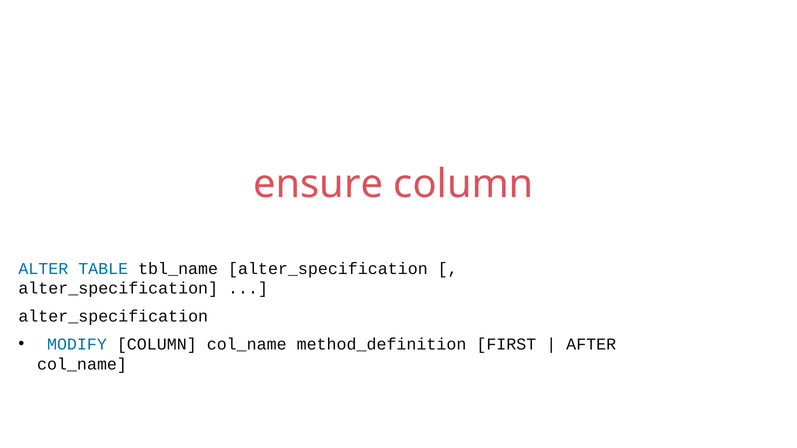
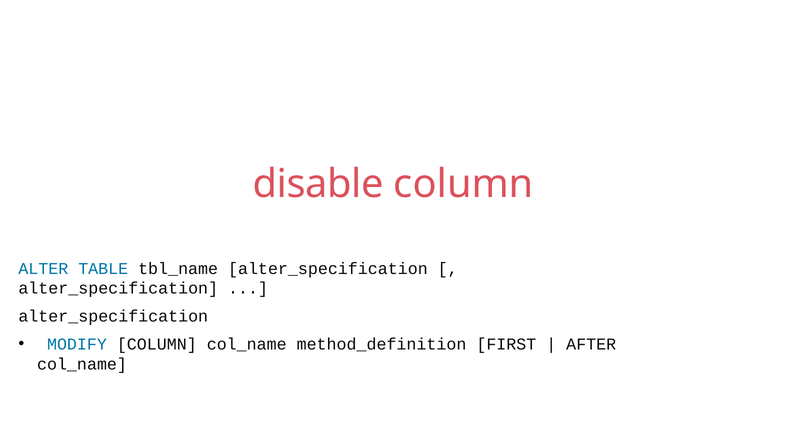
ensure: ensure -> disable (318, 184)
